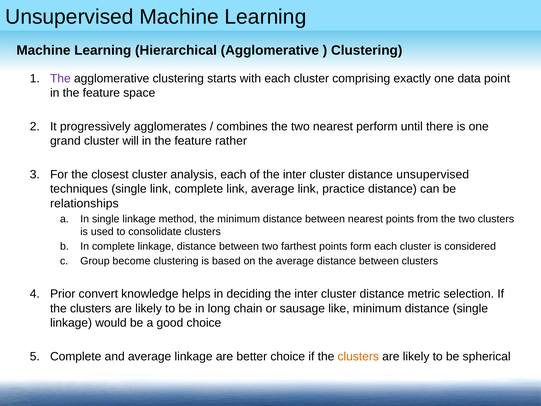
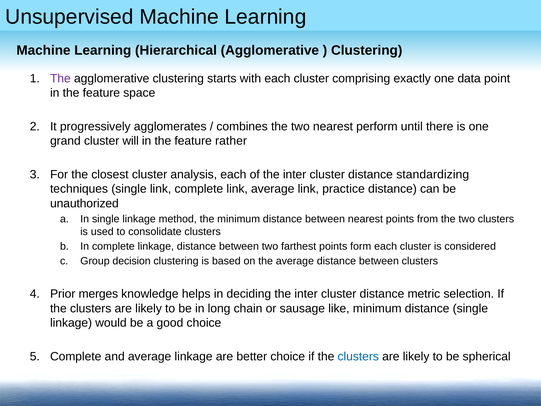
distance unsupervised: unsupervised -> standardizing (433, 174)
relationships: relationships -> unauthorized (84, 203)
become: become -> decision (132, 261)
convert: convert -> merges (98, 294)
clusters colour: orange -> blue (358, 356)
